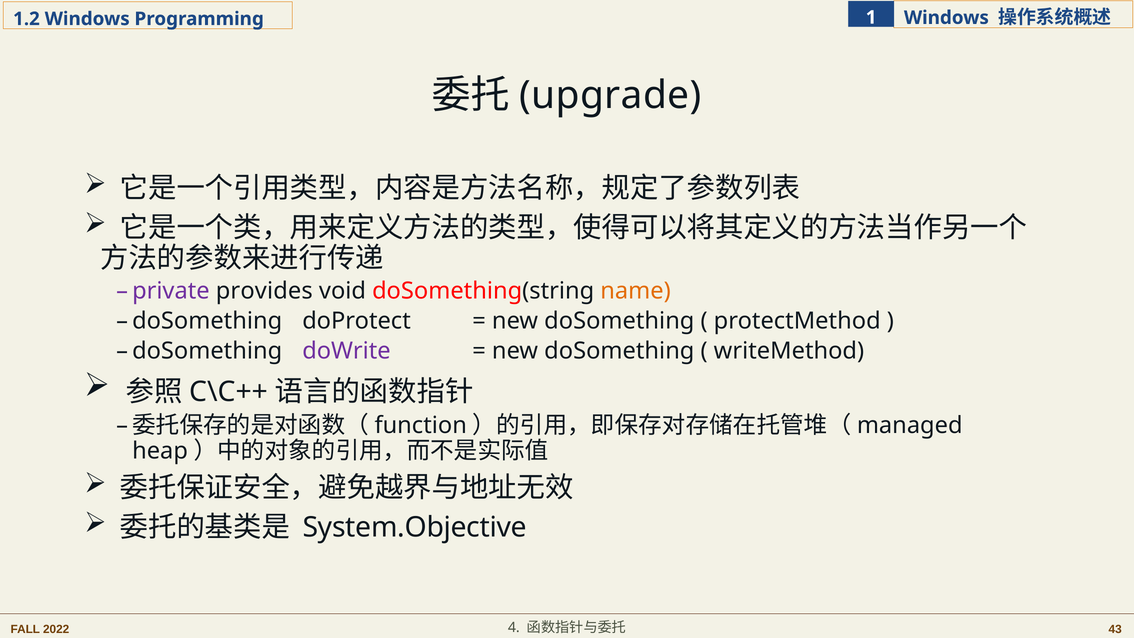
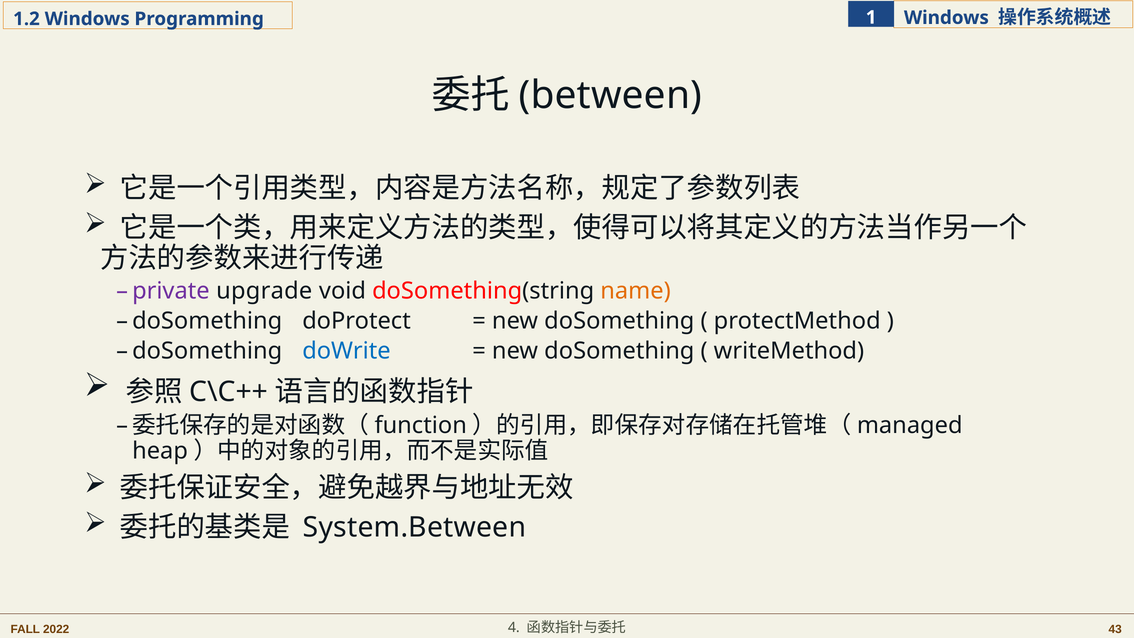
upgrade: upgrade -> between (610, 95)
provides: provides -> upgrade (264, 291)
doWrite colour: purple -> blue (346, 351)
System.Objective: System.Objective -> System.Between (415, 527)
